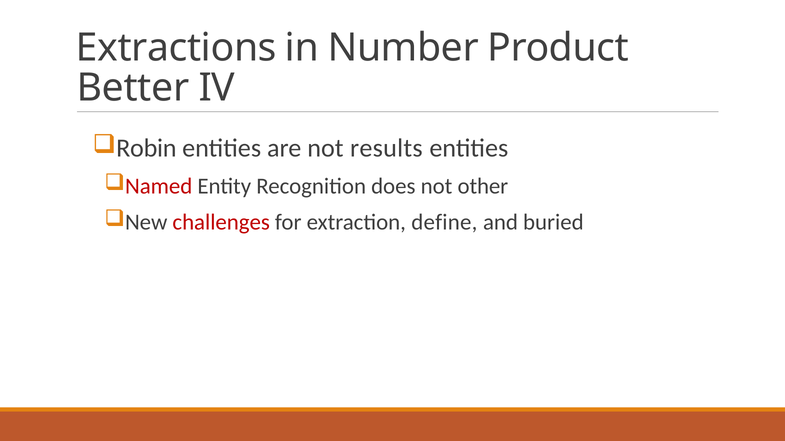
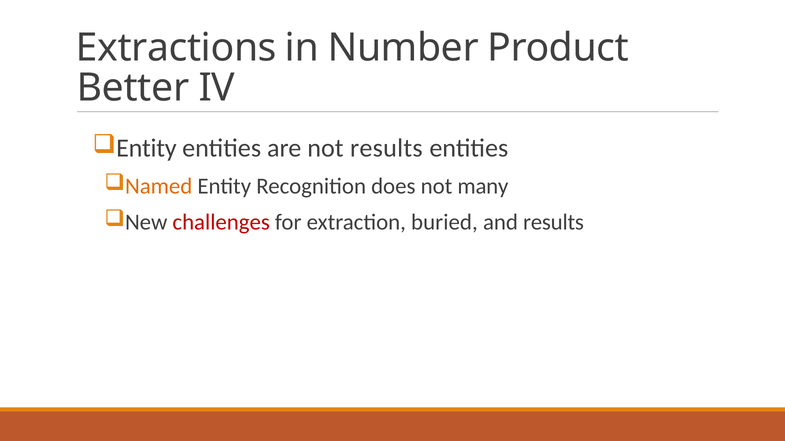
Robin: Robin -> Entity (146, 148)
Named colour: red -> orange (159, 186)
other: other -> many (483, 186)
define: define -> buried (444, 223)
and buried: buried -> results (553, 223)
